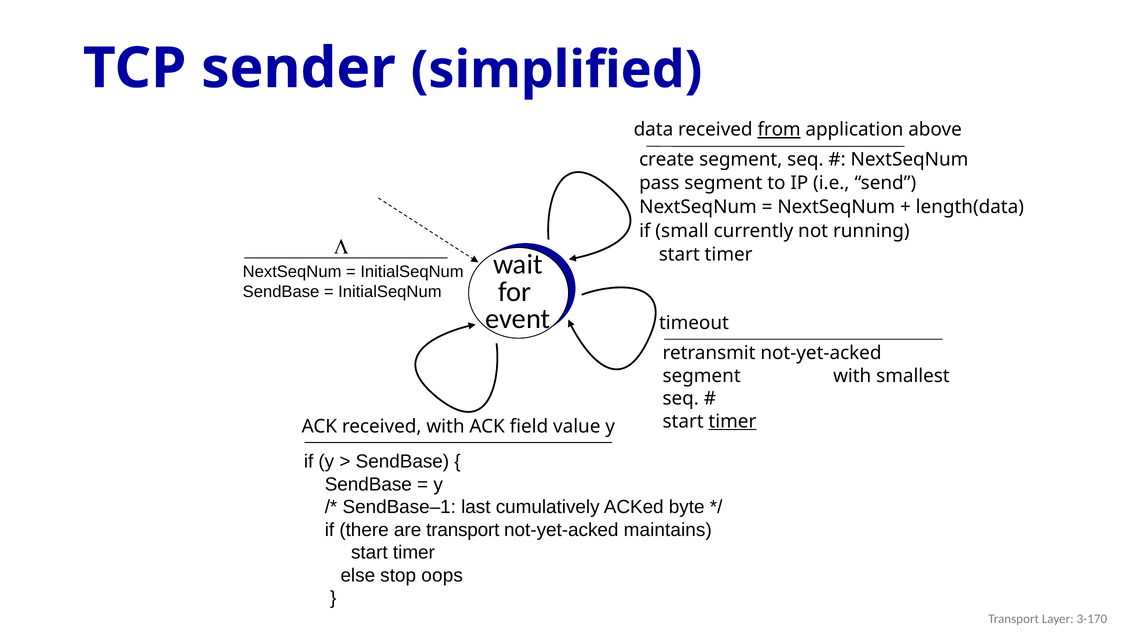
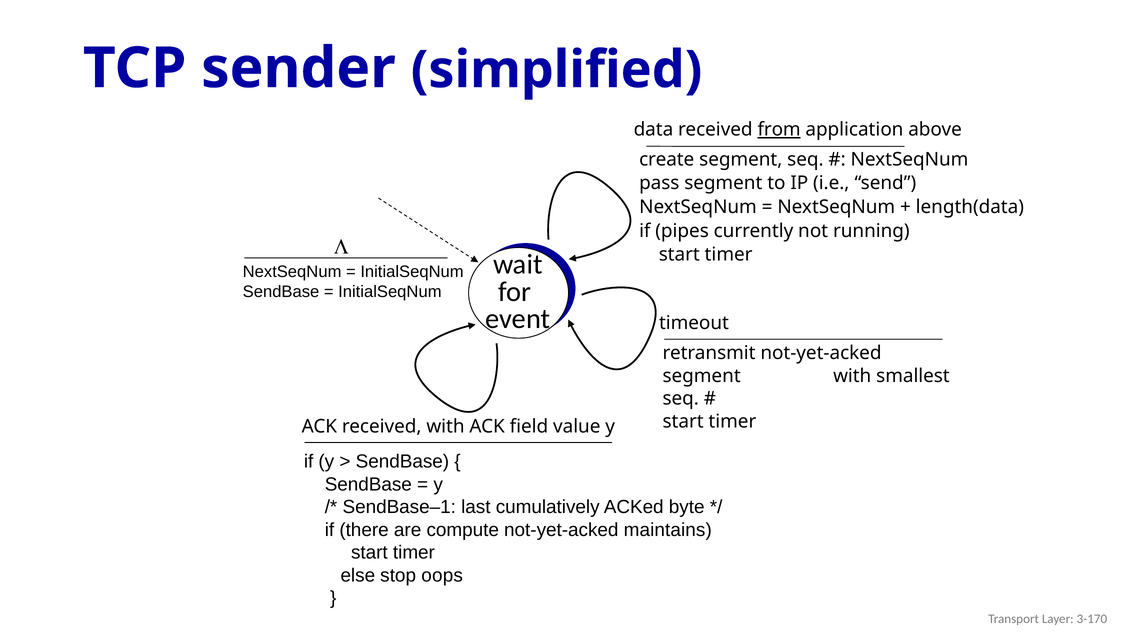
small: small -> pipes (682, 231)
timer underline: present -> none (732, 421)
are transport: transport -> compute (463, 529)
